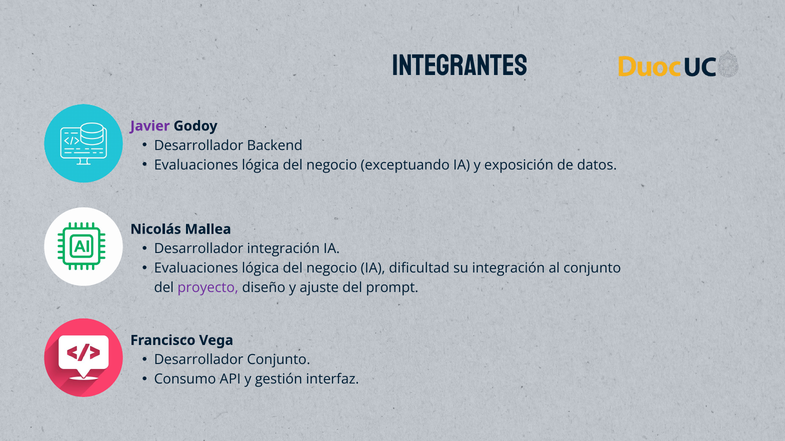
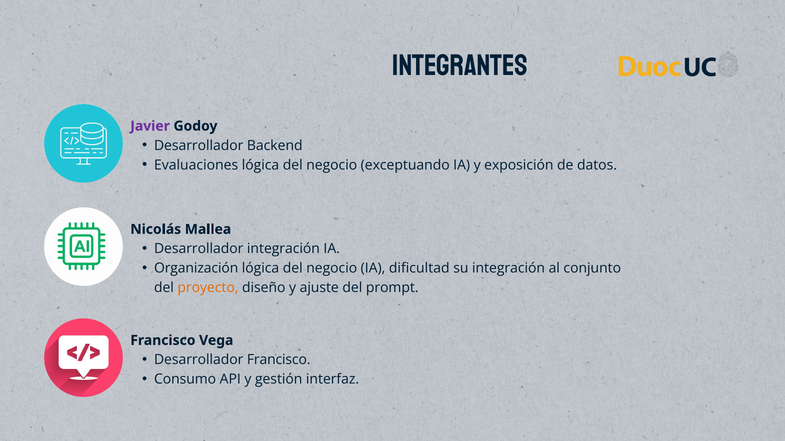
Evaluaciones: Evaluaciones -> Organización (196, 269)
proyecto colour: purple -> orange (208, 288)
Desarrollador Conjunto: Conjunto -> Francisco (279, 360)
